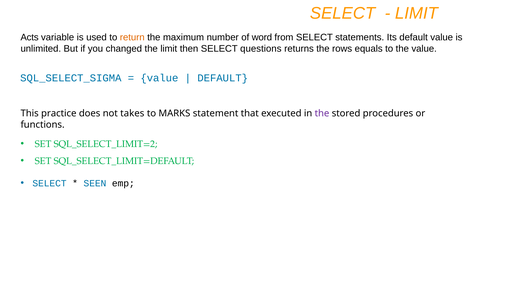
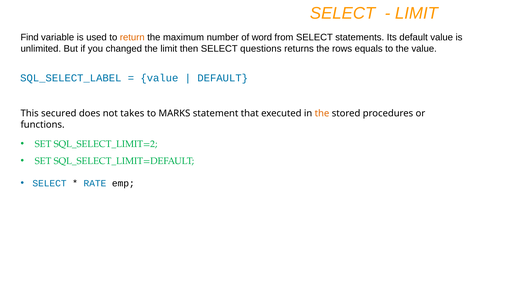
Acts: Acts -> Find (30, 37)
SQL_SELECT_SIGMA: SQL_SELECT_SIGMA -> SQL_SELECT_LABEL (71, 78)
practice: practice -> secured (59, 113)
the colour: purple -> orange (322, 113)
SEEN: SEEN -> RATE (95, 183)
